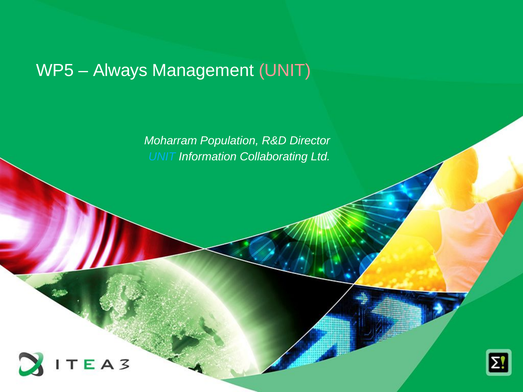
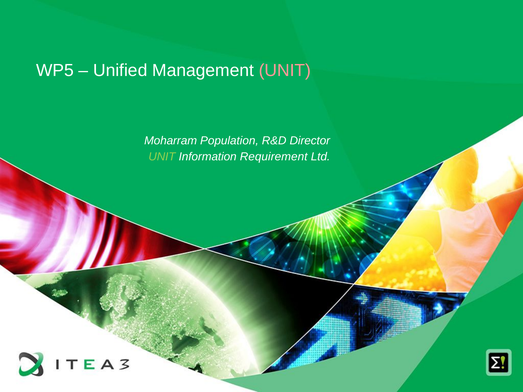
Always: Always -> Unified (120, 70)
UNIT colour: light blue -> light green (162, 157)
Collaborating: Collaborating -> Requirement (274, 157)
